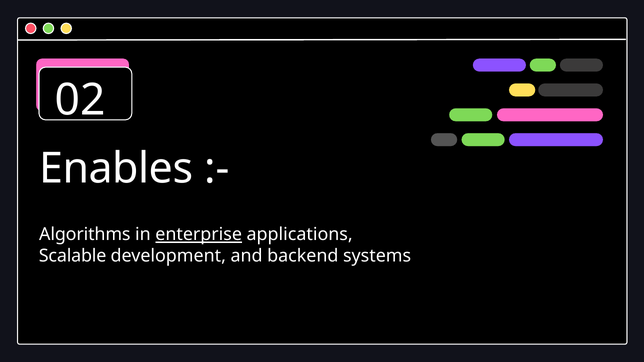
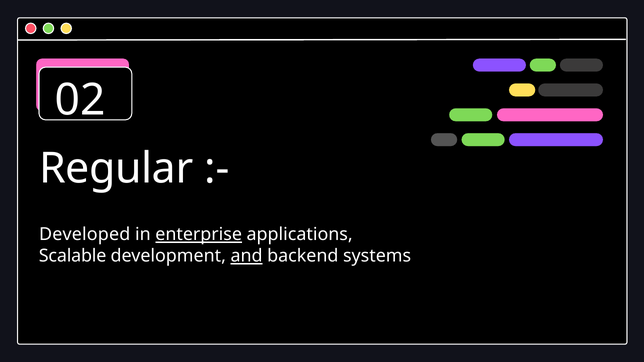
Enables: Enables -> Regular (116, 169)
Algorithms: Algorithms -> Developed (85, 235)
and underline: none -> present (247, 256)
